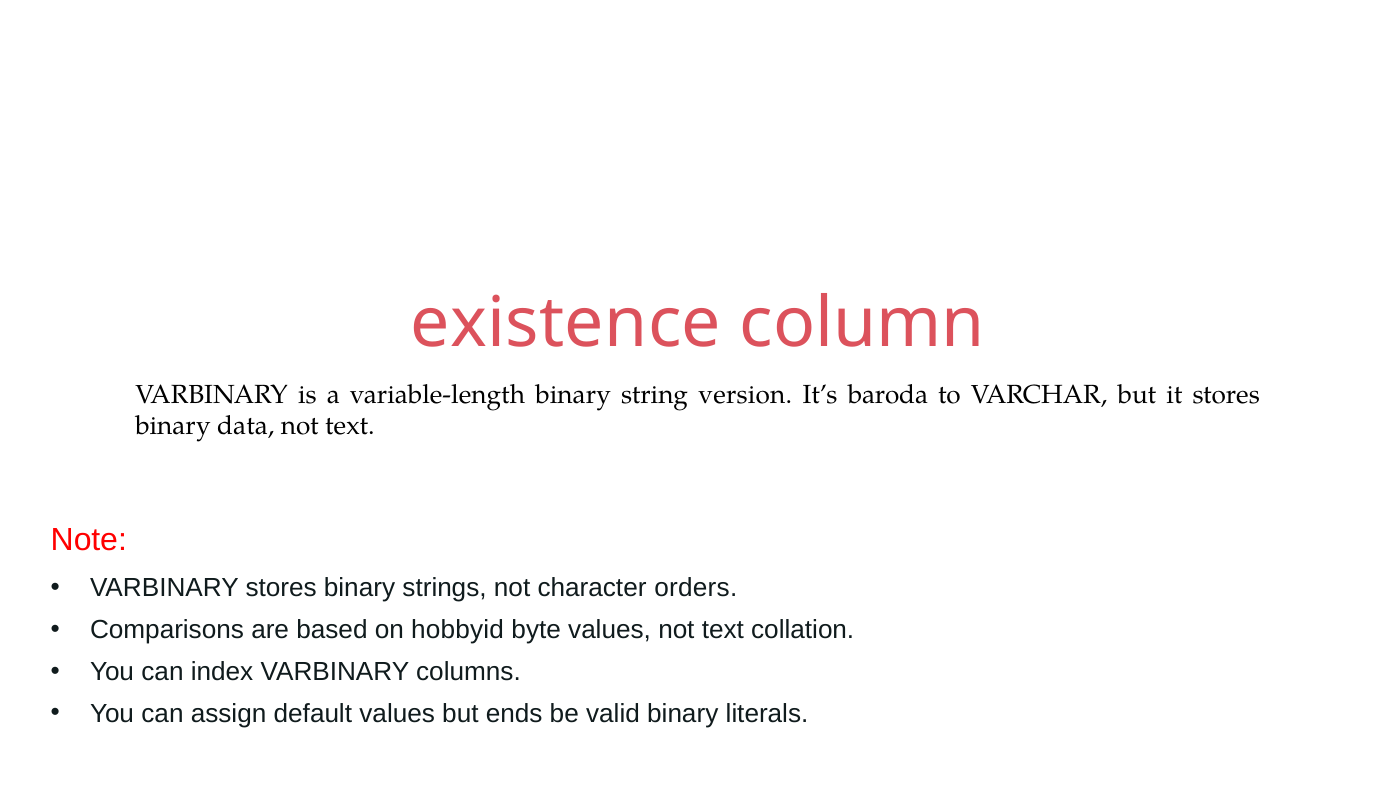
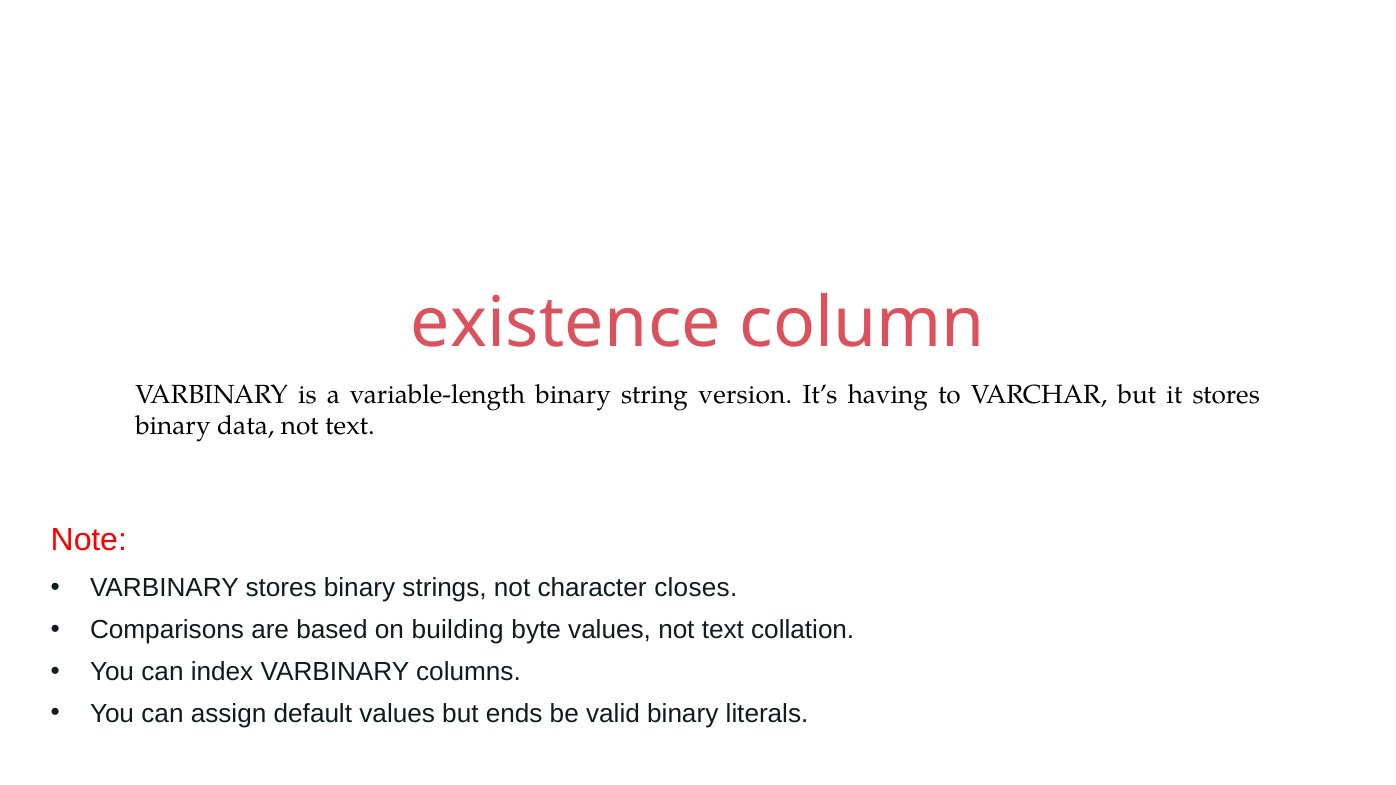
baroda: baroda -> having (888, 395)
orders: orders -> closes (696, 588)
hobbyid: hobbyid -> building (458, 630)
